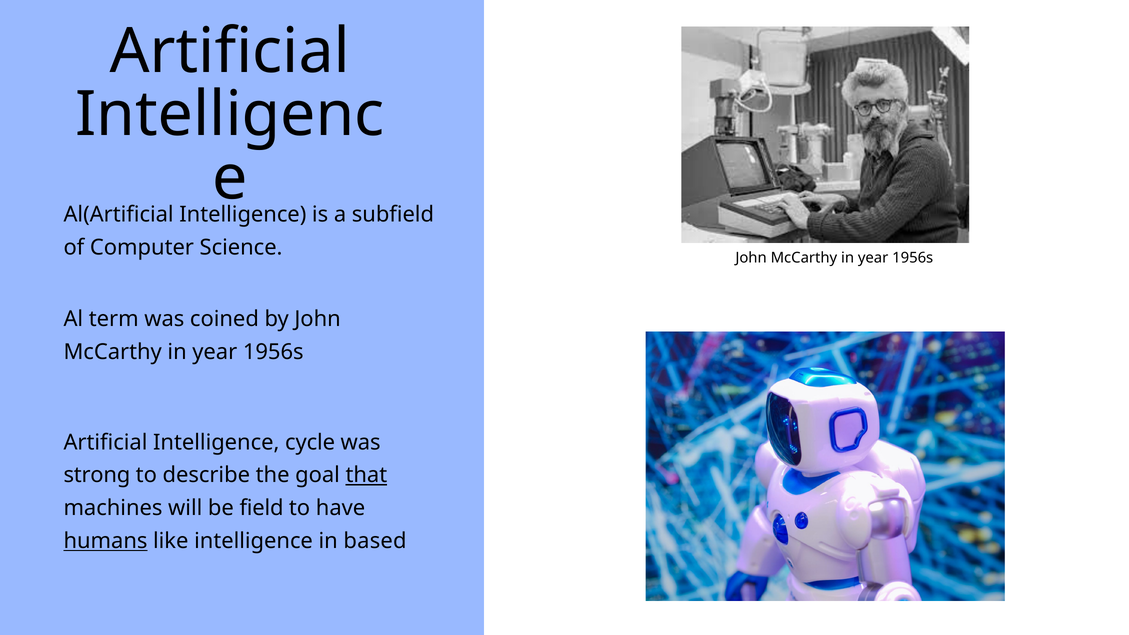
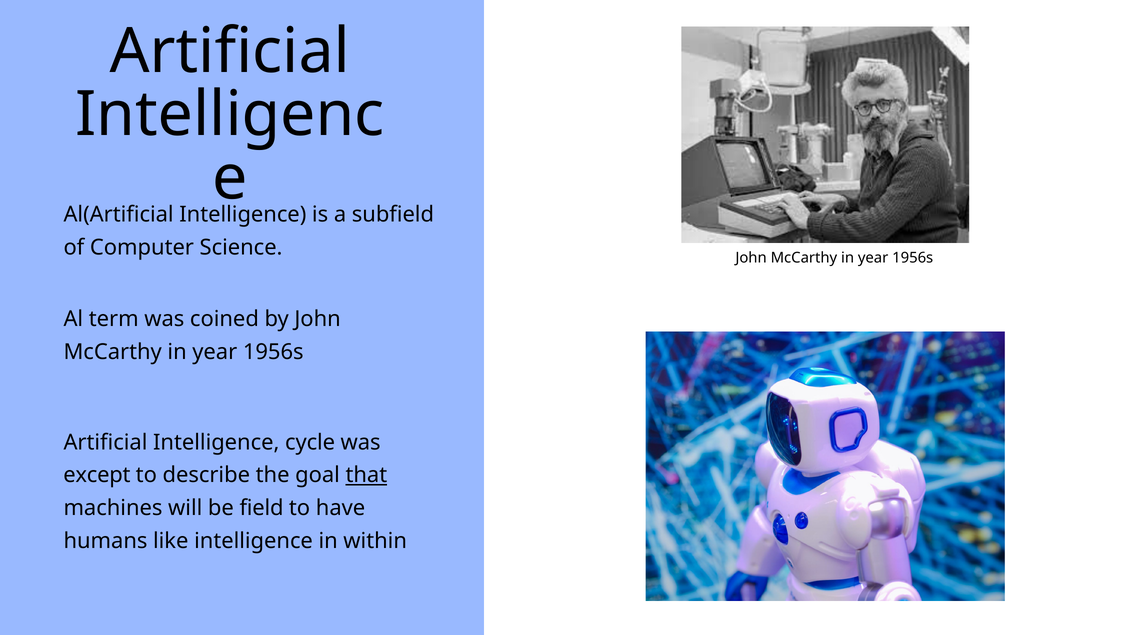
strong: strong -> except (97, 475)
humans underline: present -> none (105, 541)
based: based -> within (375, 541)
